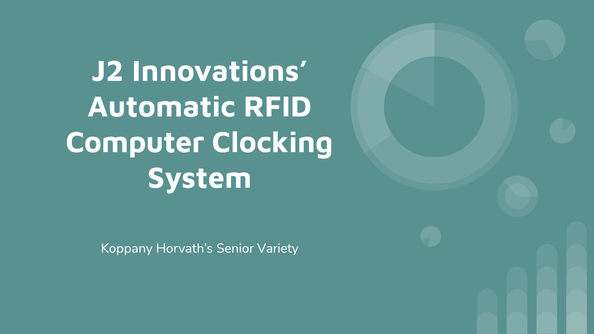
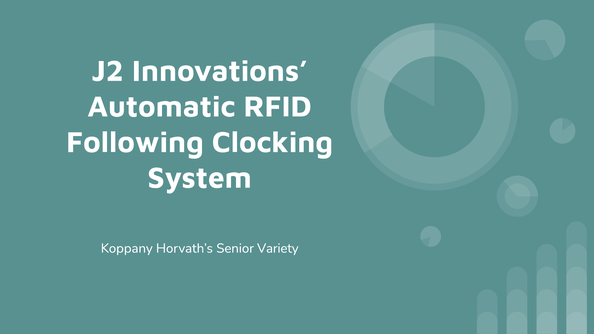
Computer: Computer -> Following (135, 142)
